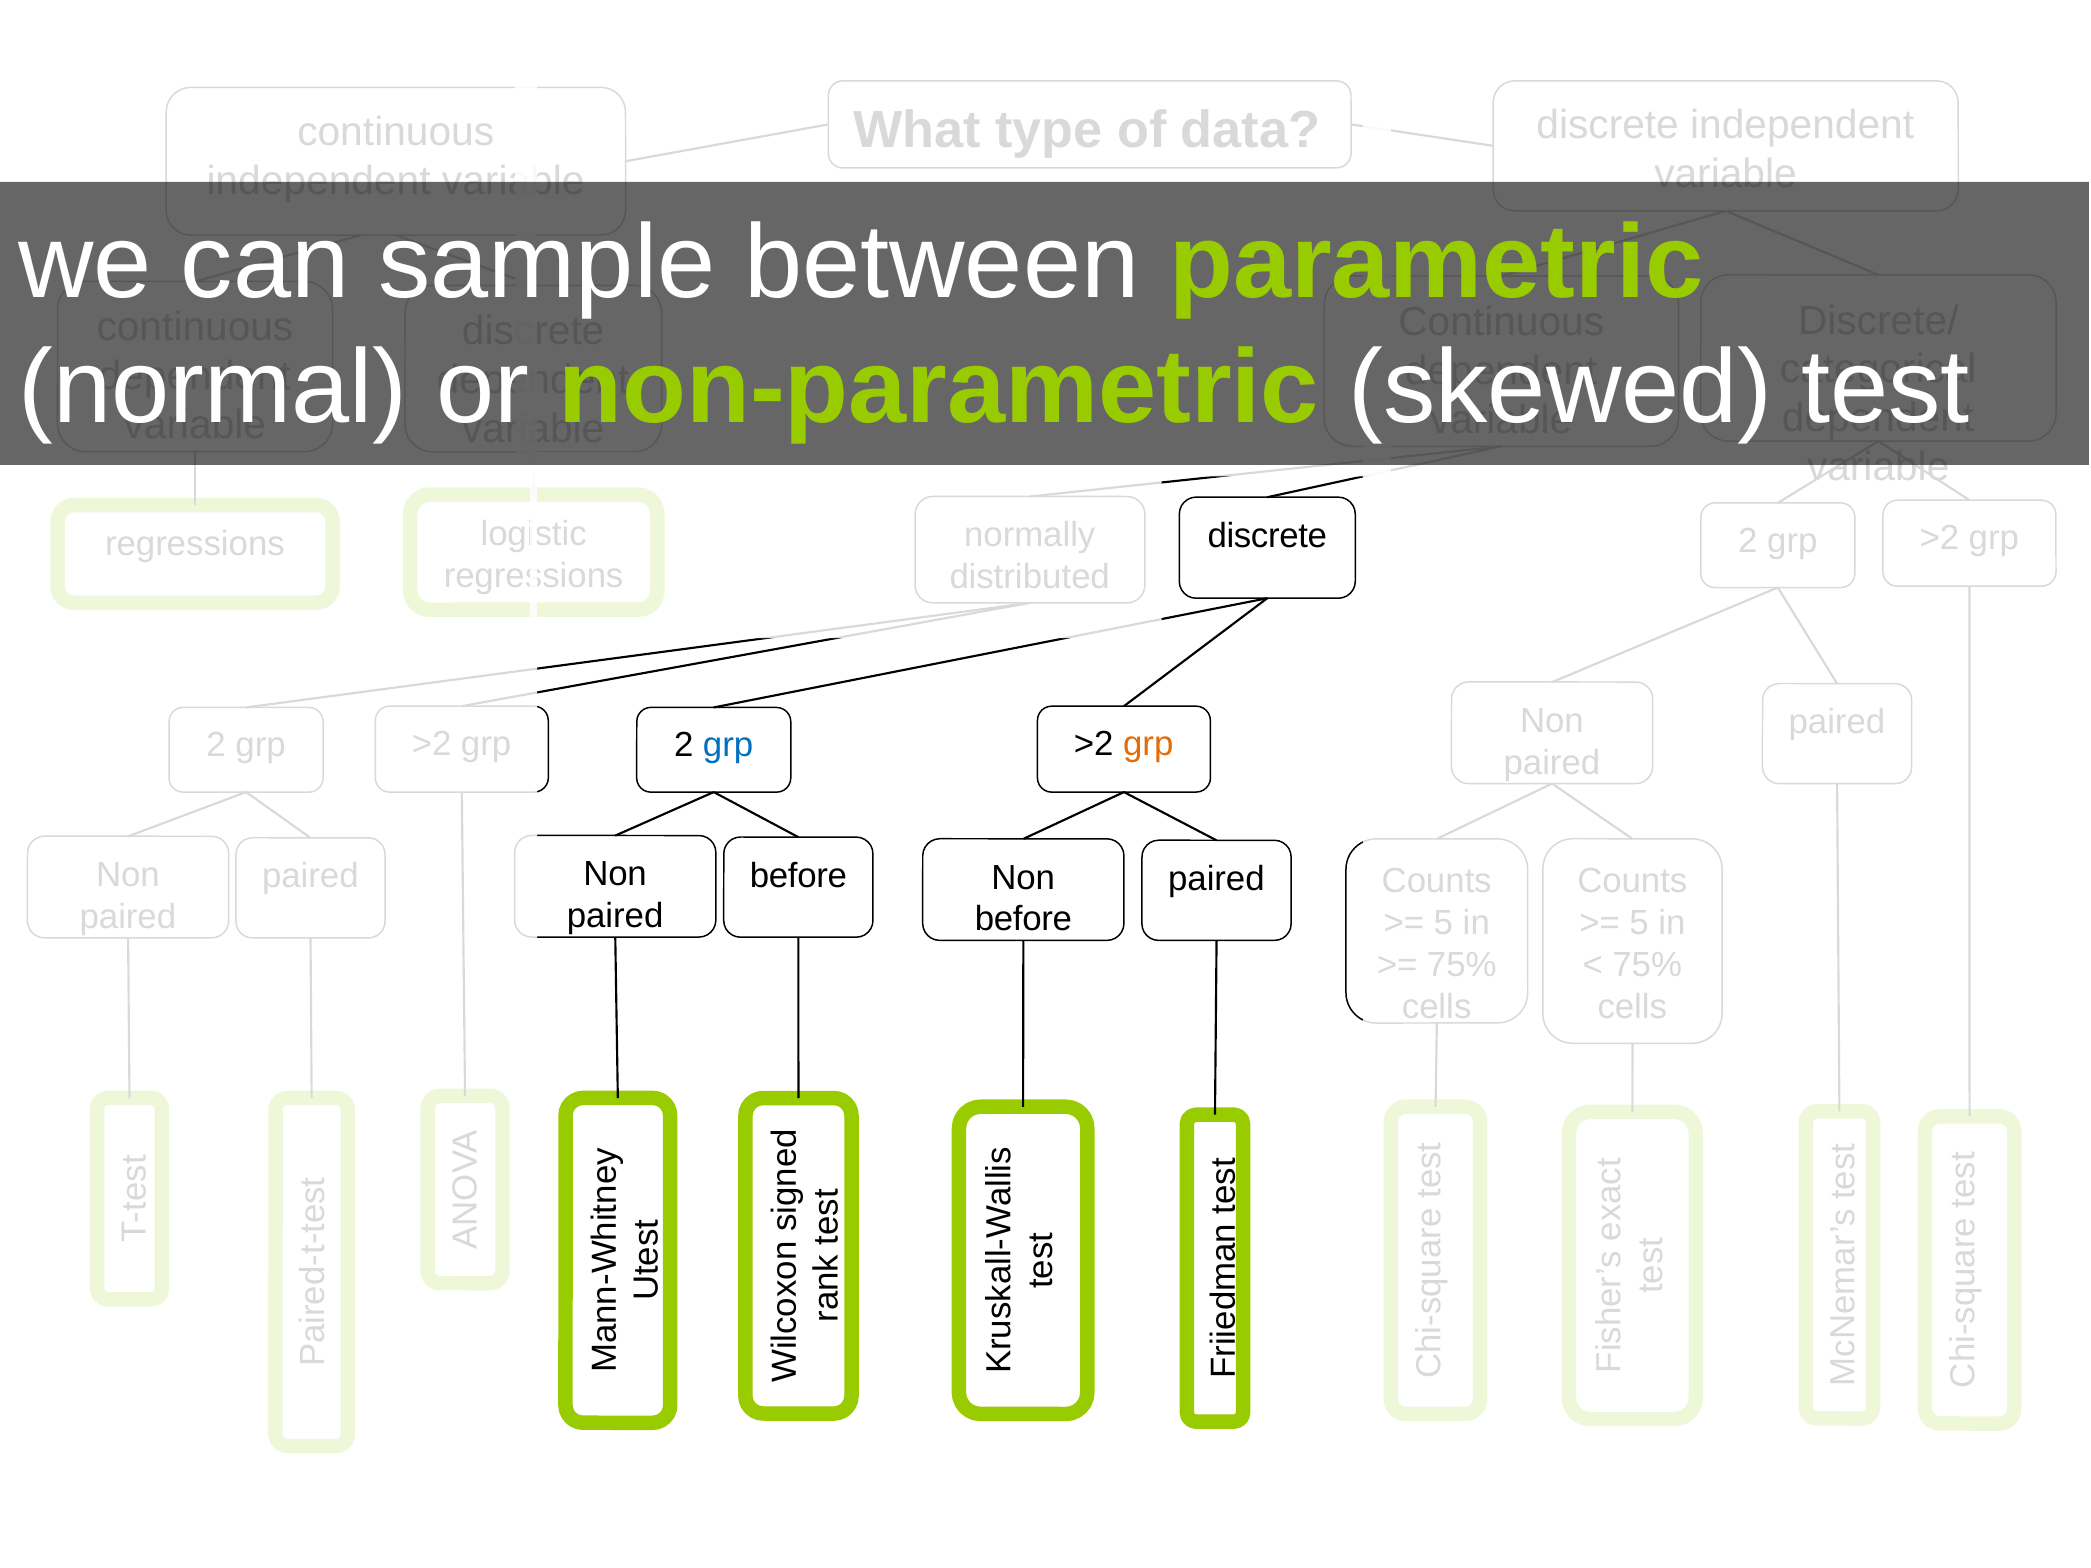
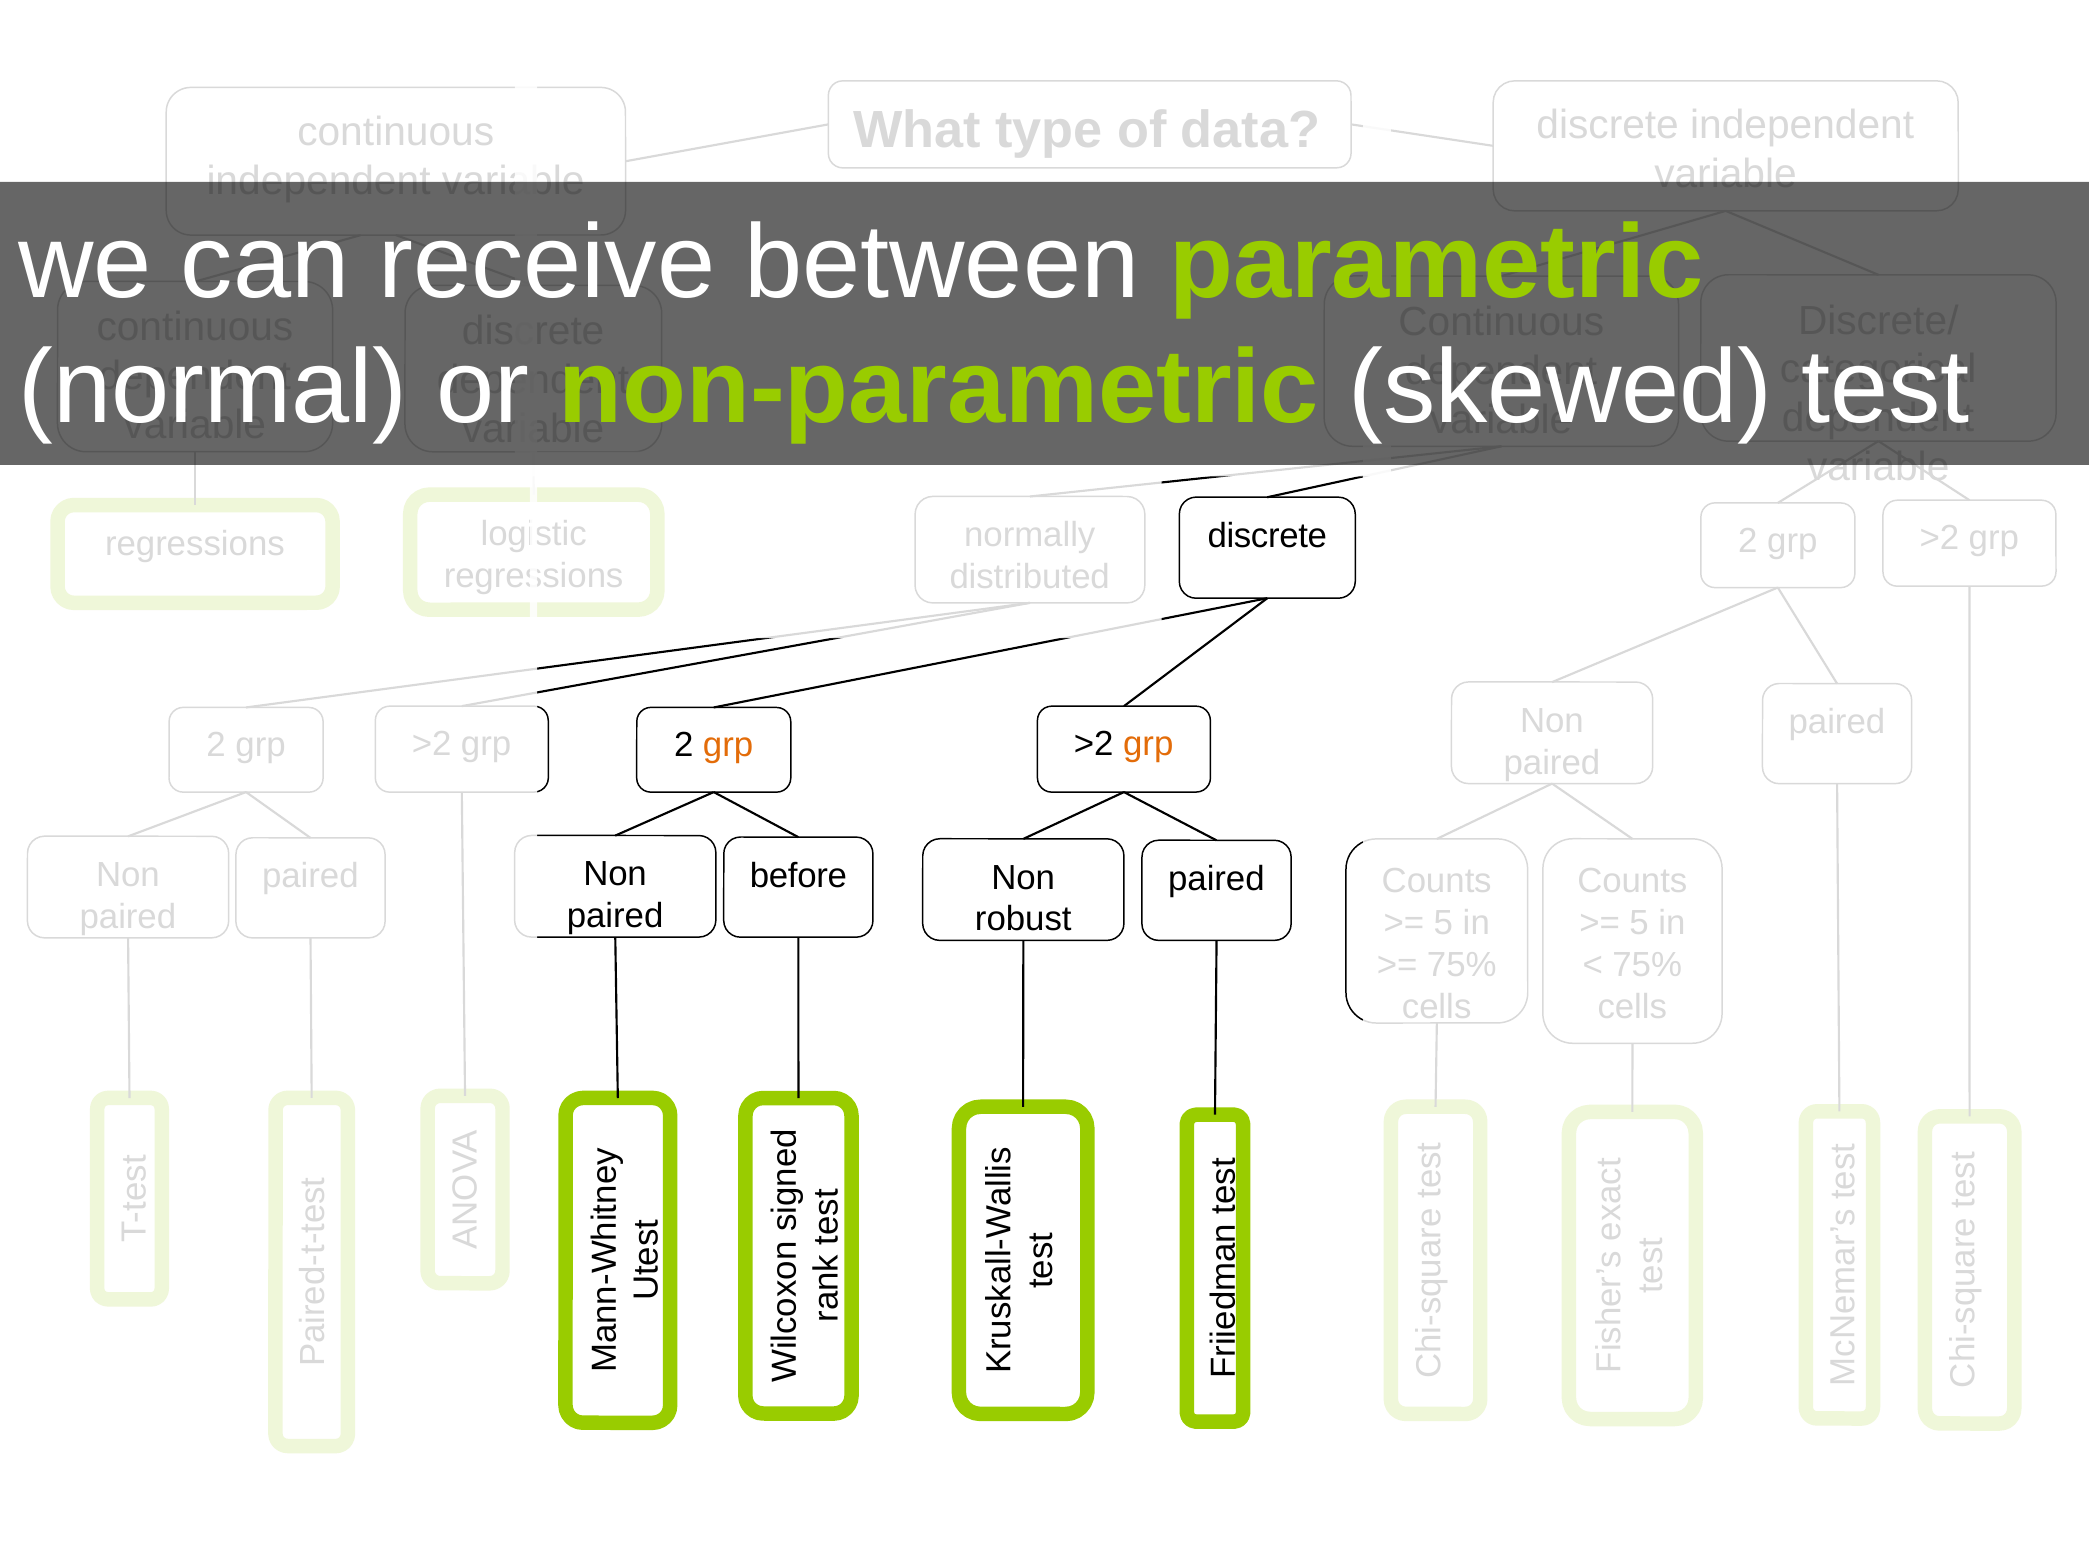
sample: sample -> receive (547, 263)
grp colour: blue -> orange (728, 745)
before: before -> robust (1023, 919)
